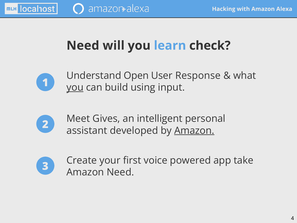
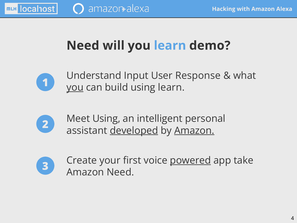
check: check -> demo (210, 46)
Open: Open -> Input (136, 76)
using input: input -> learn (171, 87)
Meet Gives: Gives -> Using (106, 119)
developed underline: none -> present (134, 130)
powered underline: none -> present (190, 160)
